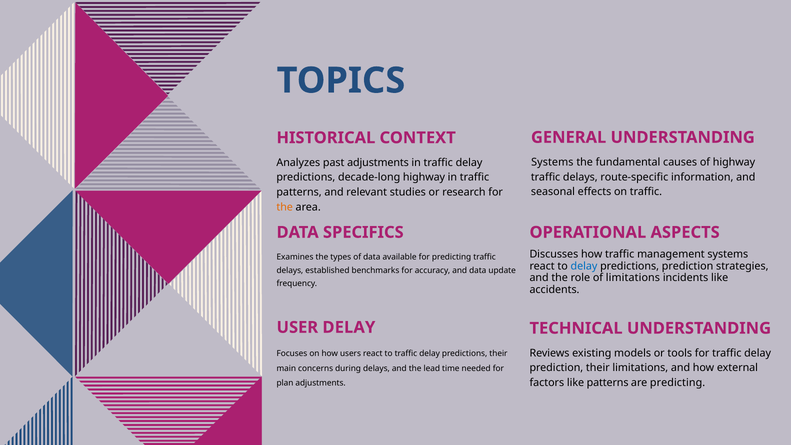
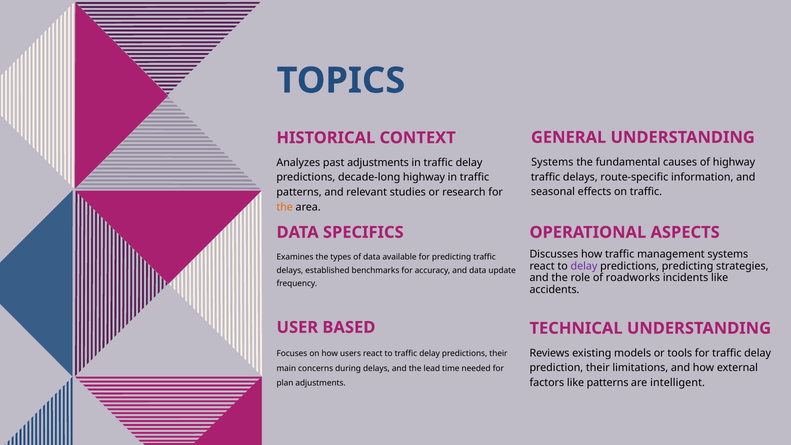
delay colour: blue -> purple (584, 266)
predictions prediction: prediction -> predicting (688, 266)
of limitations: limitations -> roadworks (633, 278)
USER DELAY: DELAY -> BASED (349, 327)
are predicting: predicting -> intelligent (678, 383)
